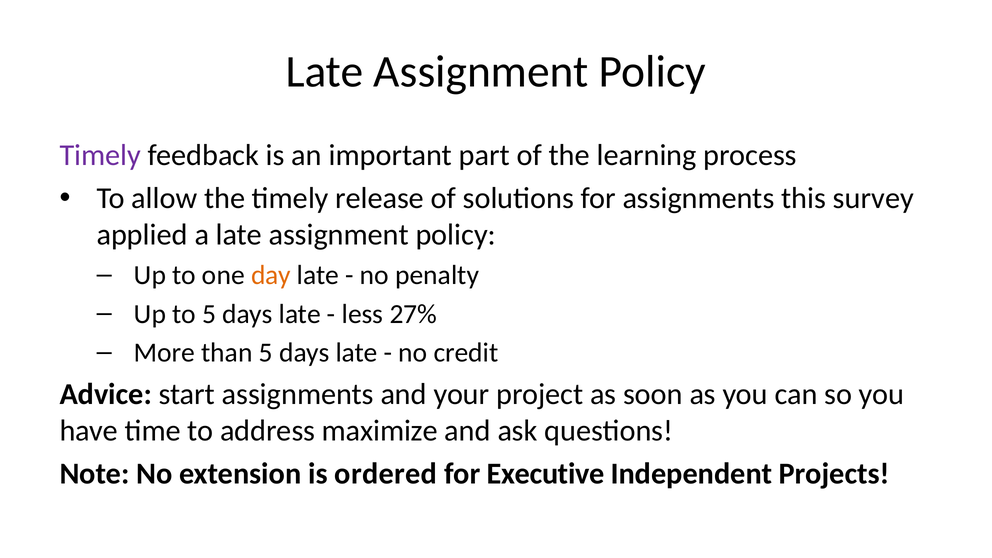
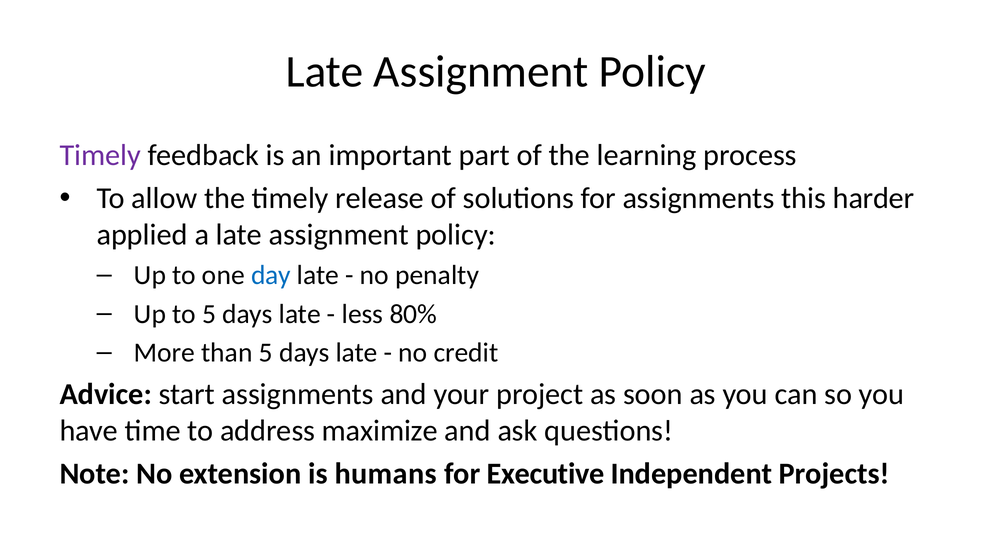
survey: survey -> harder (874, 198)
day colour: orange -> blue (271, 275)
27%: 27% -> 80% (413, 314)
ordered: ordered -> humans (386, 474)
